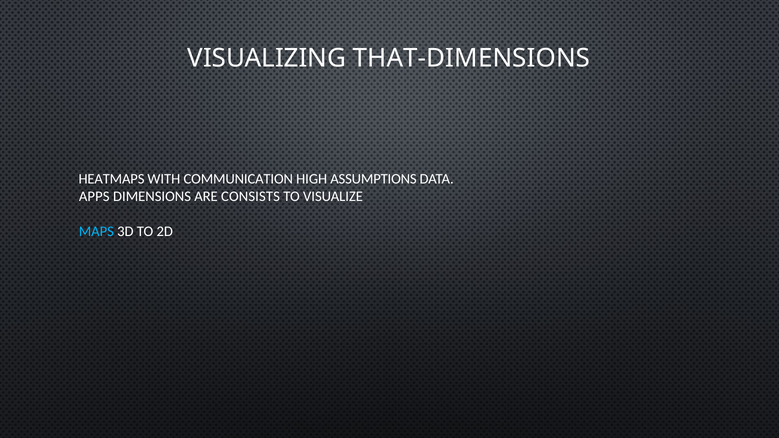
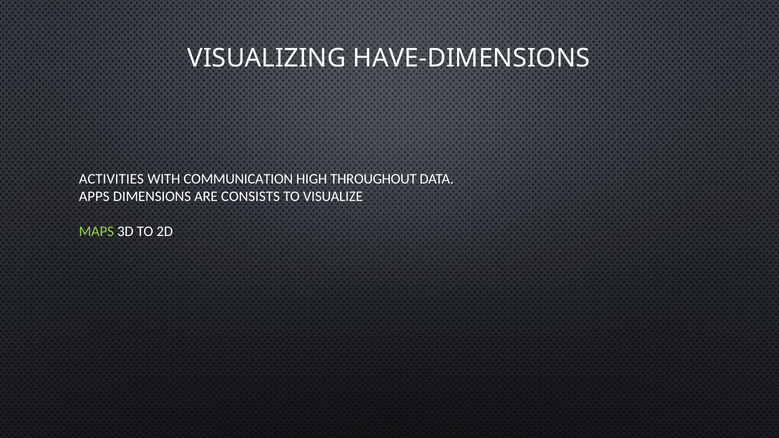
THAT-DIMENSIONS: THAT-DIMENSIONS -> HAVE-DIMENSIONS (472, 58)
HEATMAPS: HEATMAPS -> ACTIVITIES (111, 179)
ASSUMPTIONS: ASSUMPTIONS -> THROUGHOUT (373, 179)
MAPS colour: light blue -> light green (96, 232)
